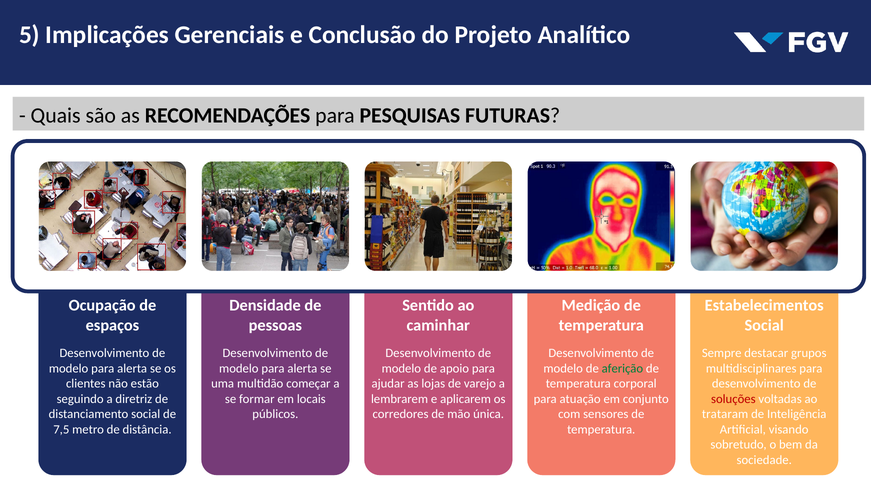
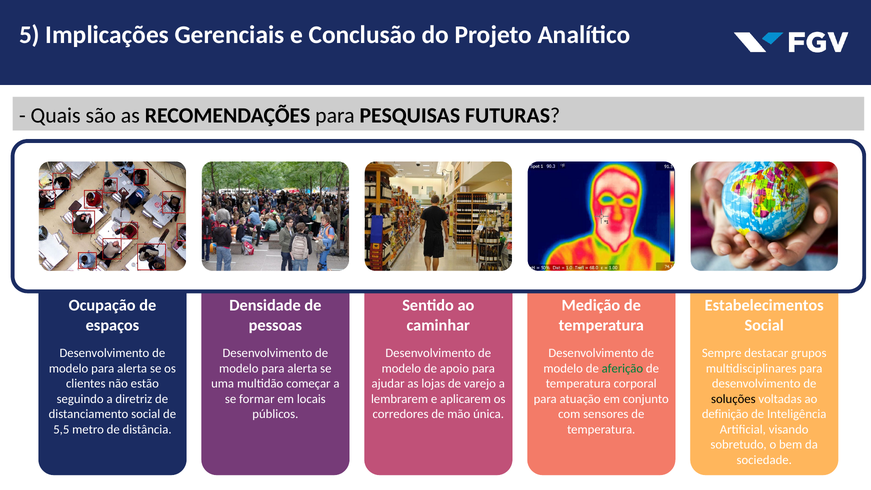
soluções colour: red -> black (733, 399)
trataram: trataram -> definição (725, 414)
7,5: 7,5 -> 5,5 (61, 429)
